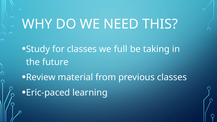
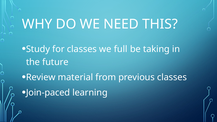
Eric-paced: Eric-paced -> Join-paced (48, 93)
